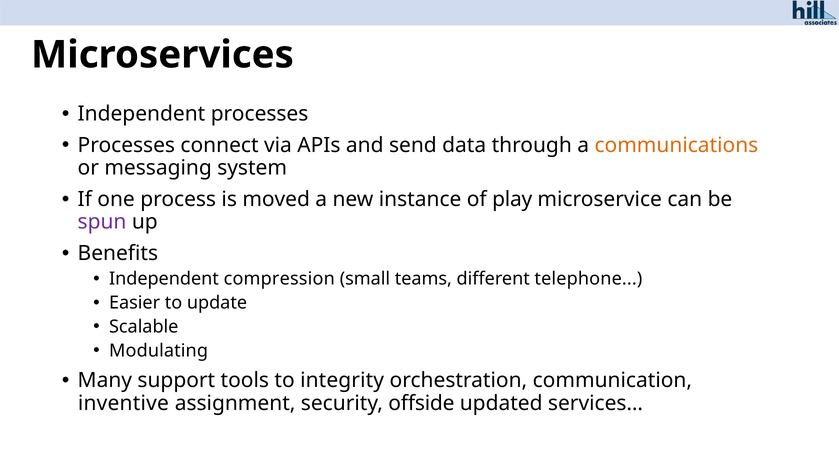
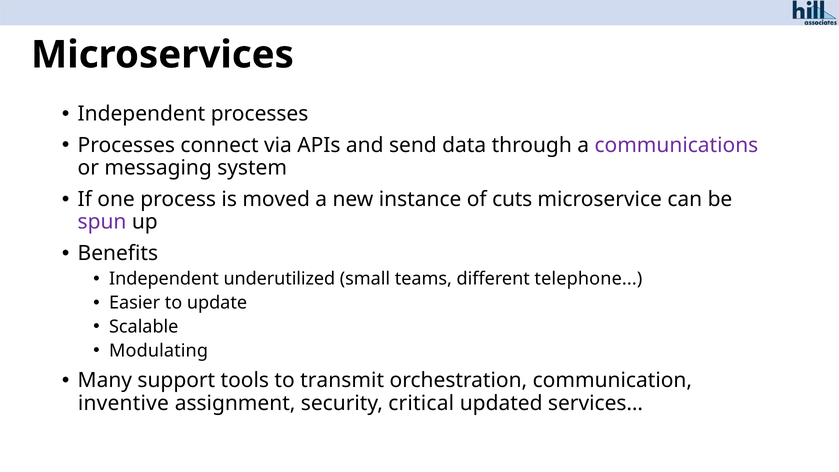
communications colour: orange -> purple (676, 145)
play: play -> cuts (512, 199)
compression: compression -> underutilized (279, 279)
integrity: integrity -> transmit (342, 380)
offside: offside -> critical (421, 403)
